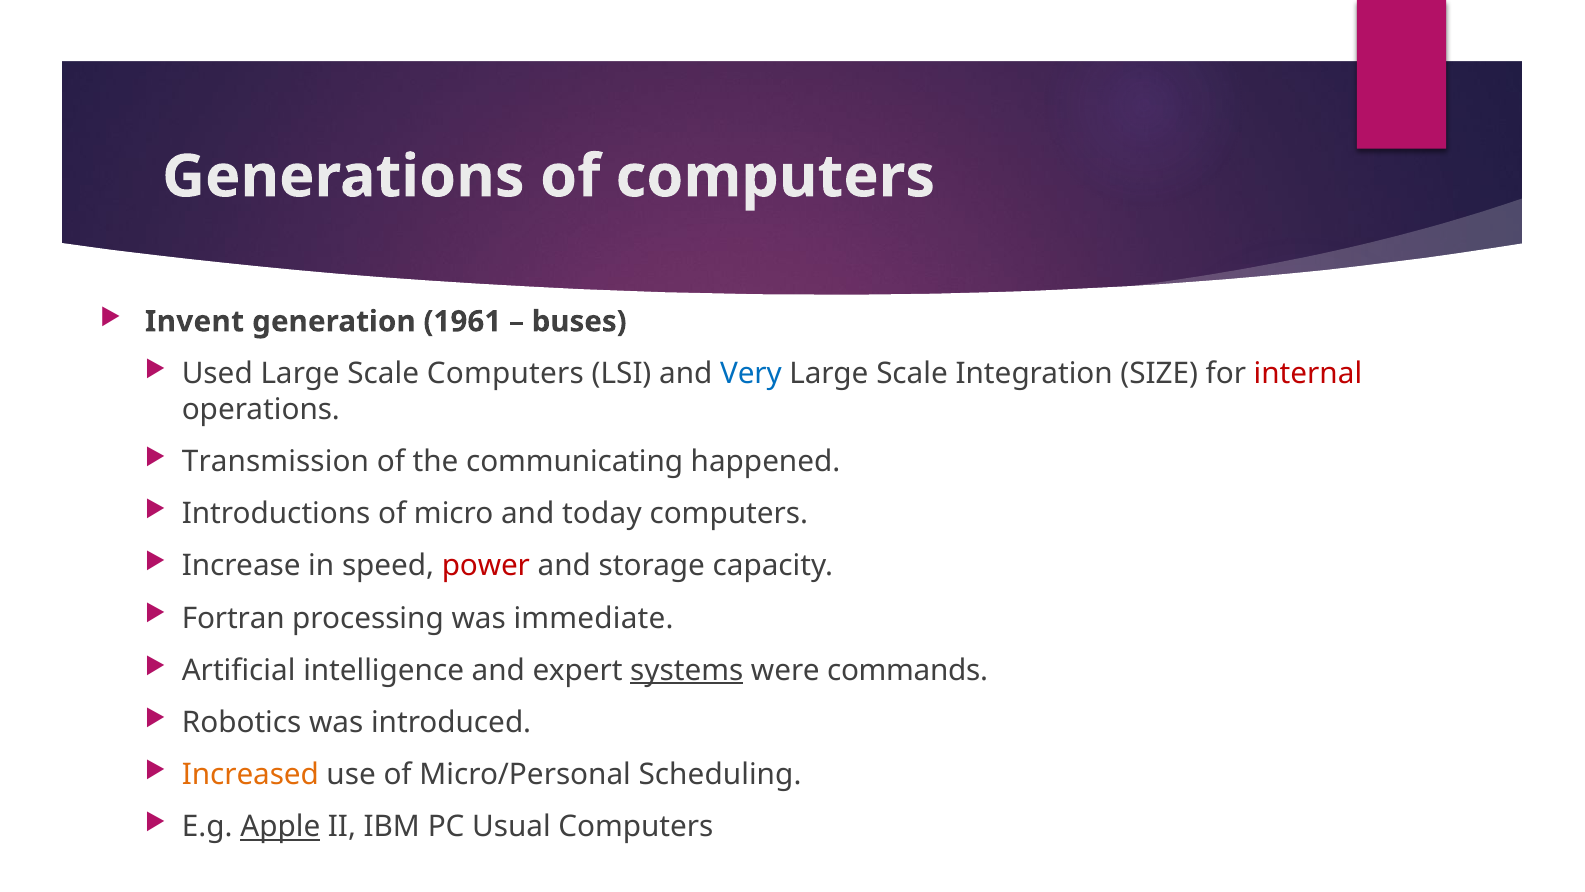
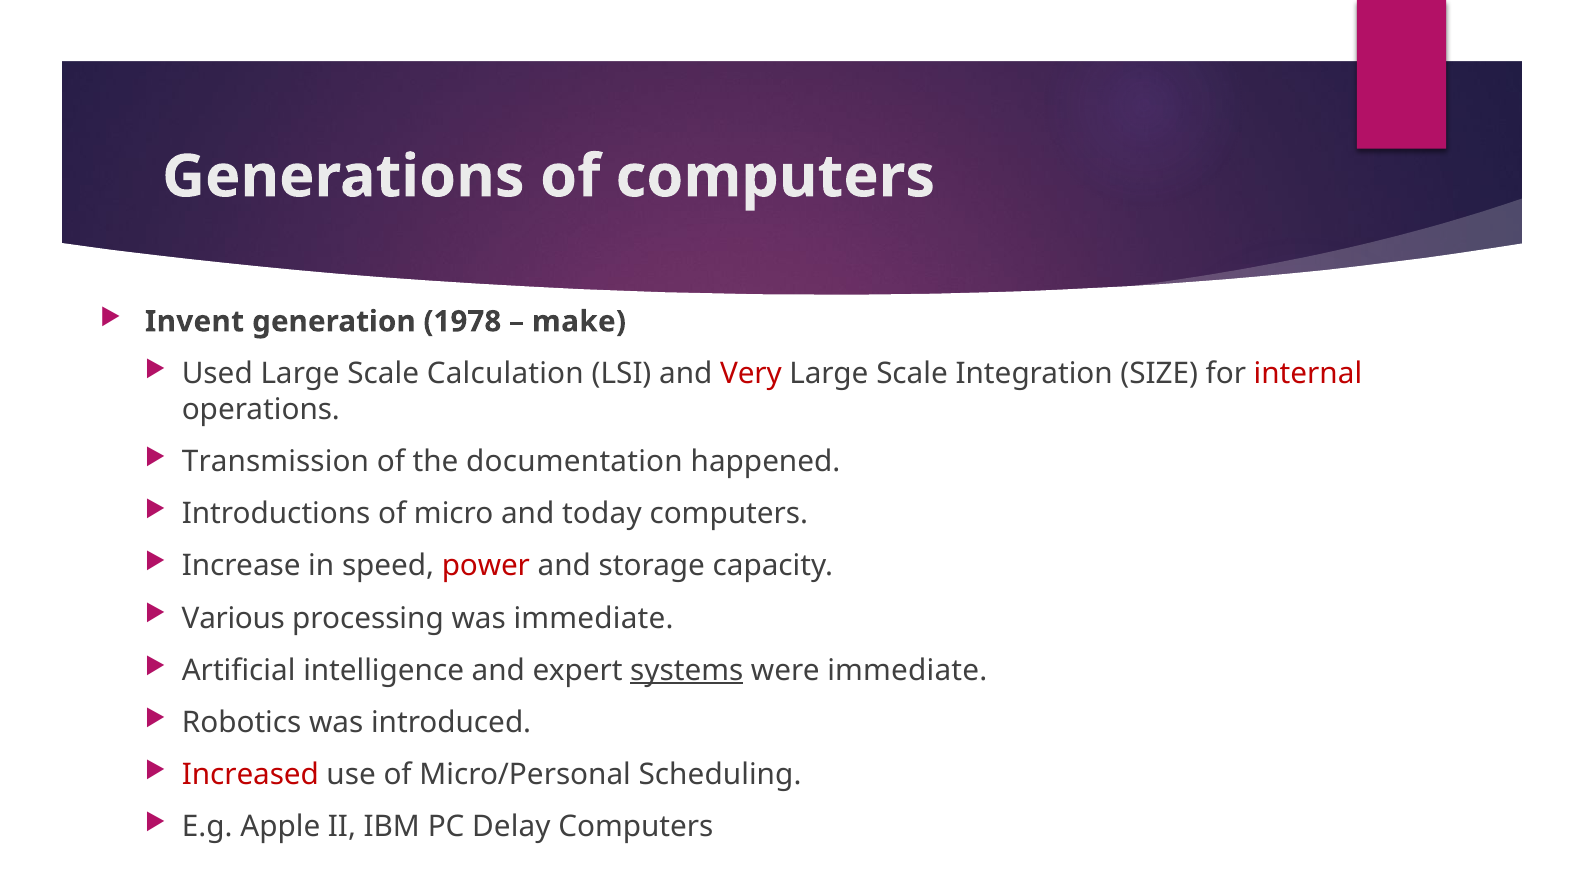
1961: 1961 -> 1978 (462, 321)
buses: buses -> make (579, 321)
Scale Computers: Computers -> Calculation (505, 374)
Very colour: blue -> red (751, 374)
communicating: communicating -> documentation (574, 461)
Fortran: Fortran -> Various (233, 618)
were commands: commands -> immediate (907, 670)
Increased colour: orange -> red (250, 775)
Apple underline: present -> none (280, 827)
Usual: Usual -> Delay (511, 827)
